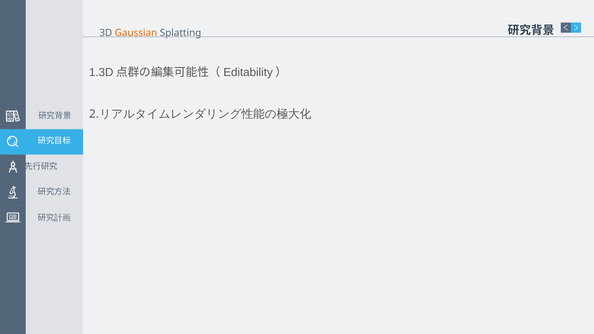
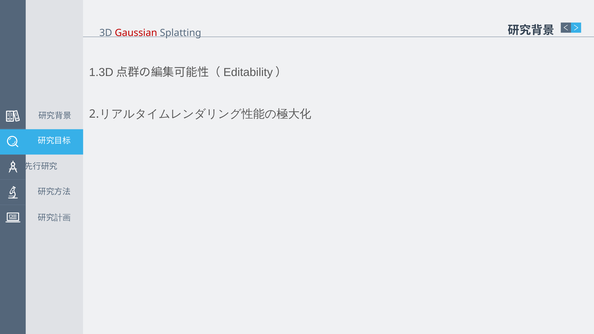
Gaussian colour: orange -> red (136, 33)
